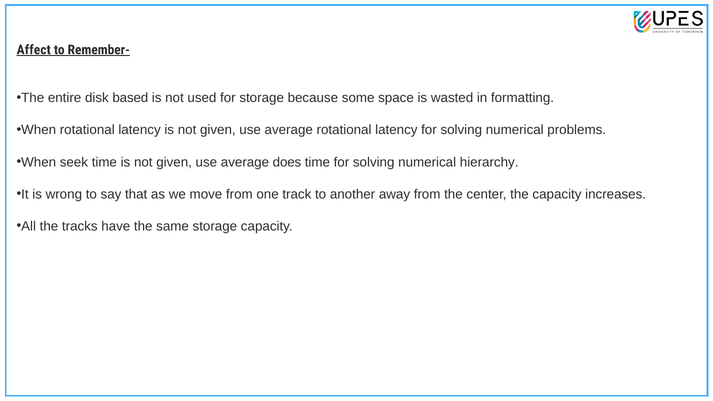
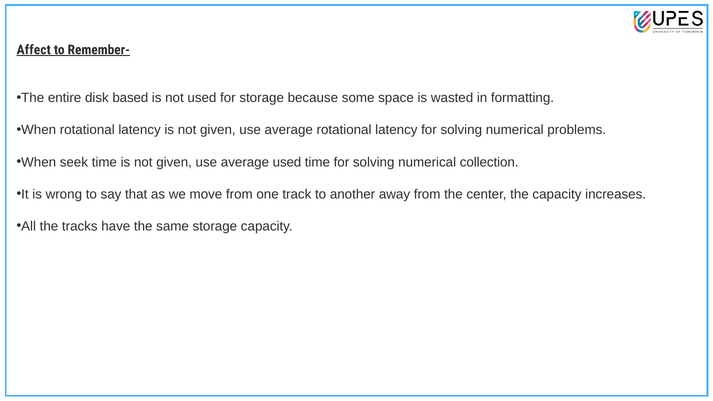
average does: does -> used (287, 162)
hierarchy: hierarchy -> collection (489, 162)
